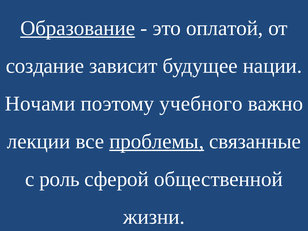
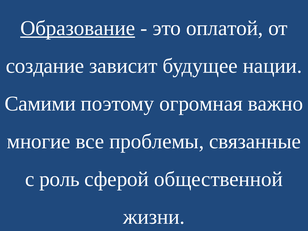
Ночами: Ночами -> Самими (40, 104)
учебного: учебного -> огромная (201, 104)
лекции: лекции -> многие (39, 141)
проблемы underline: present -> none (157, 141)
